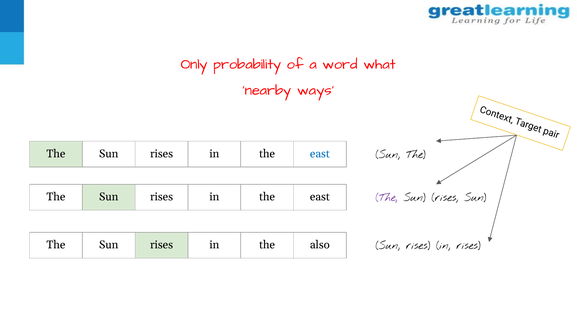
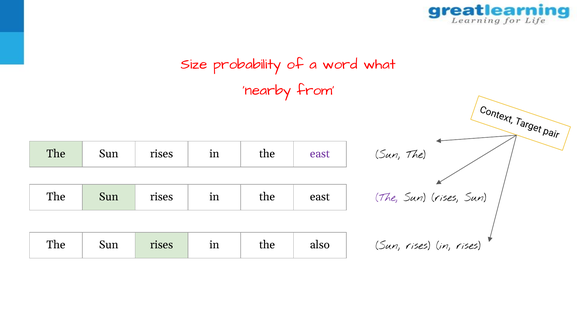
Only: Only -> Size (194, 64)
ways: ways -> from (316, 90)
east colour: blue -> purple (320, 154)
